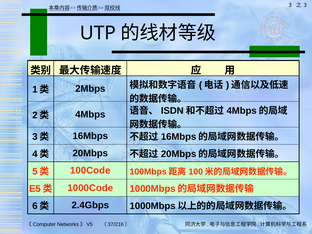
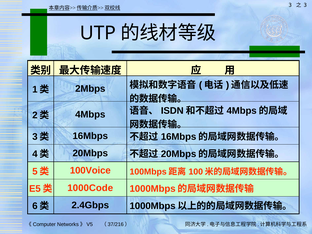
100Code: 100Code -> 100Voice (90, 171)
